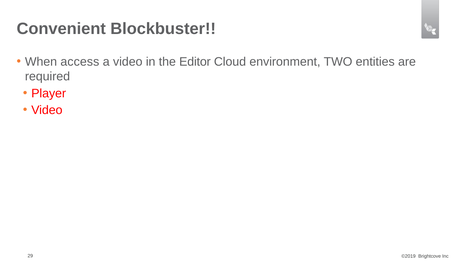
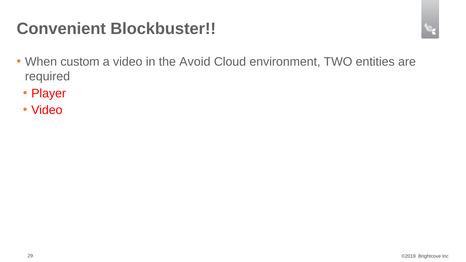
access: access -> custom (80, 62)
Editor: Editor -> Avoid (195, 62)
